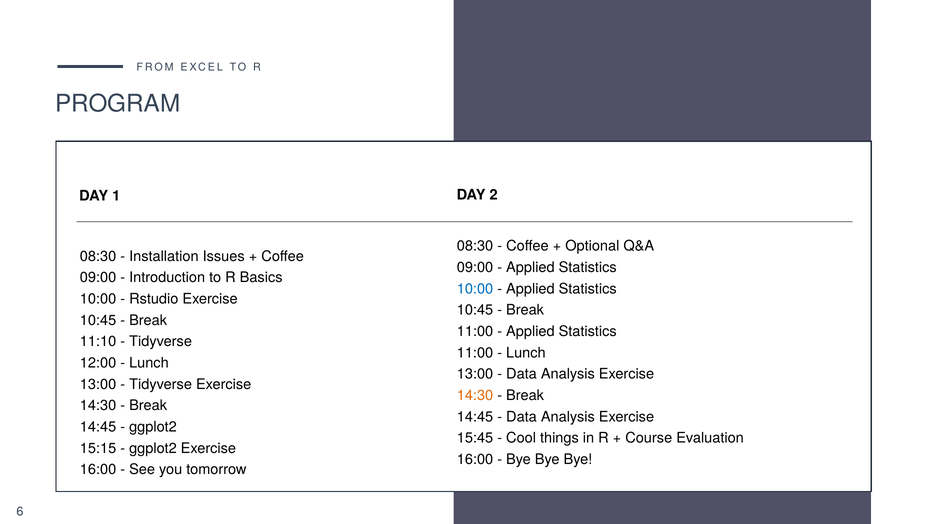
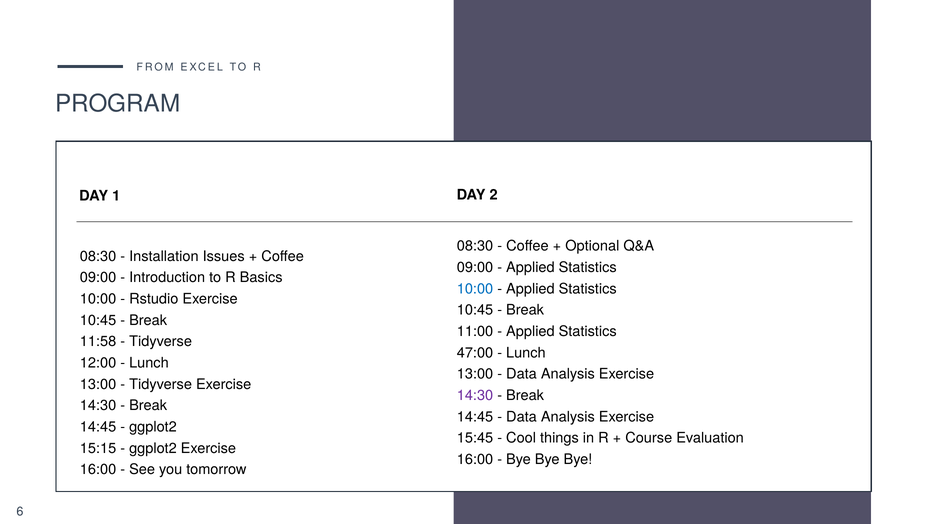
11:10: 11:10 -> 11:58 (98, 342)
11:00: 11:00 -> 47:00 (475, 353)
14:30 colour: orange -> purple (475, 395)
